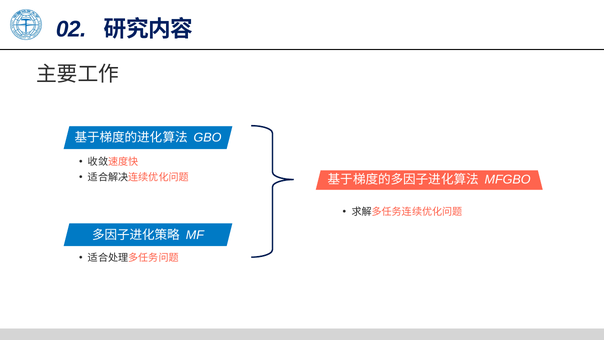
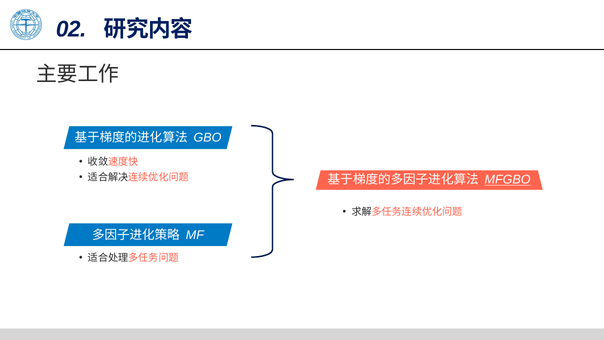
MFGBO underline: none -> present (508, 180)
